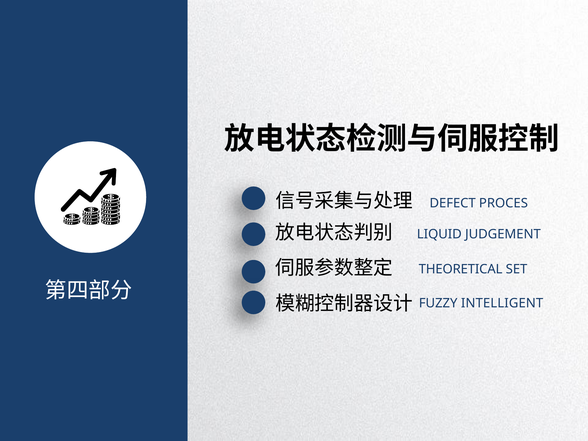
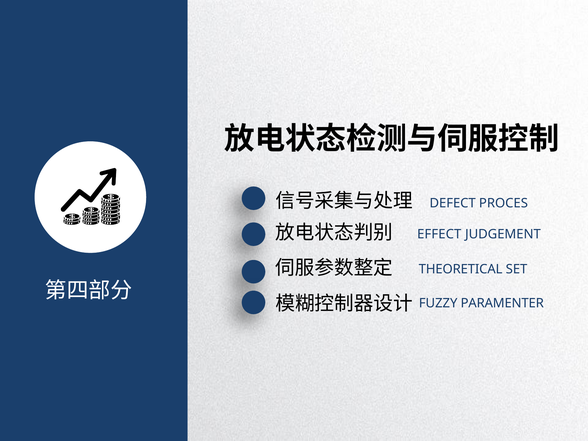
LIQUID: LIQUID -> EFFECT (439, 234)
INTELLIGENT: INTELLIGENT -> PARAMENTER (502, 303)
